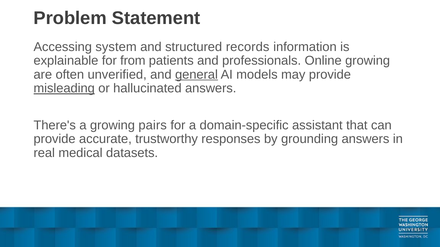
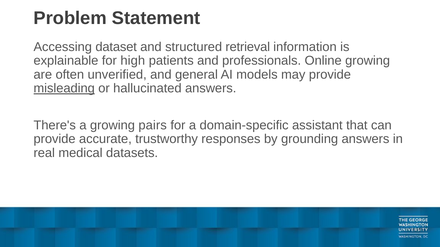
system: system -> dataset (116, 47)
records: records -> retrieval (248, 47)
from: from -> high (133, 61)
general underline: present -> none (196, 75)
